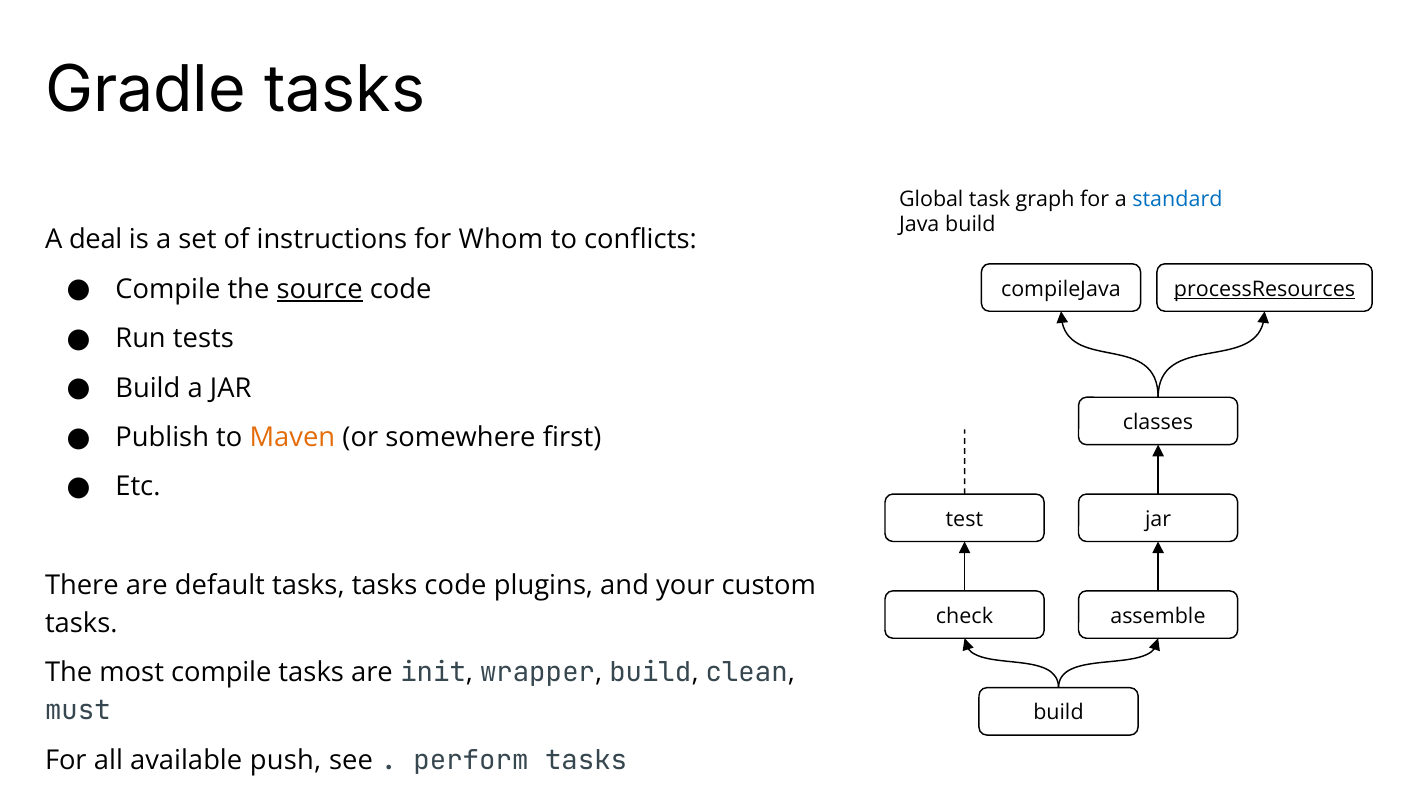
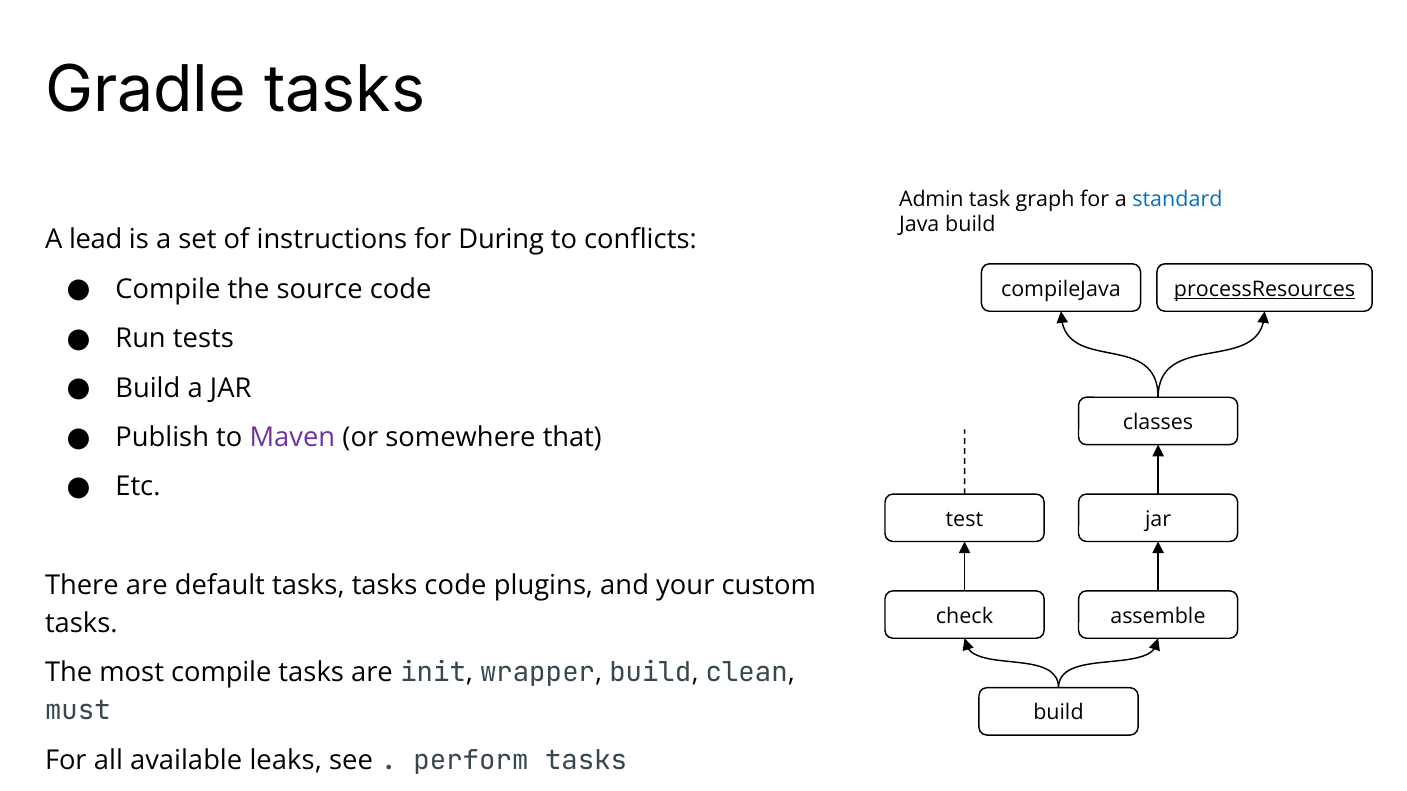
Global: Global -> Admin (931, 199)
deal: deal -> lead (96, 240)
Whom: Whom -> During (501, 240)
source underline: present -> none (320, 289)
Maven colour: orange -> purple (292, 438)
first: first -> that (572, 438)
push: push -> leaks (286, 760)
